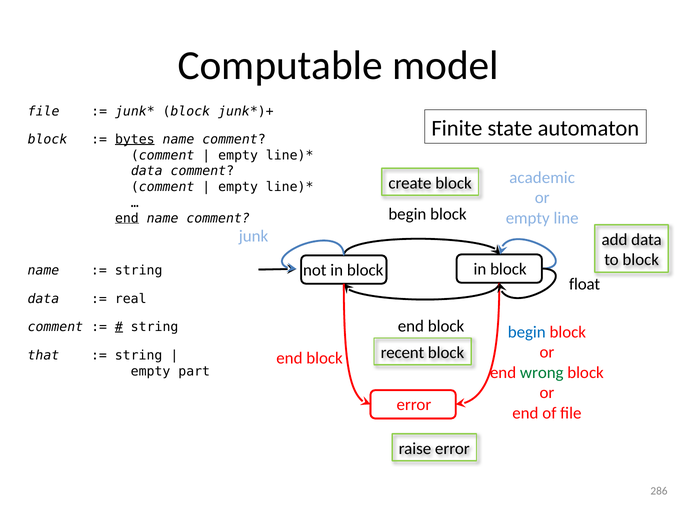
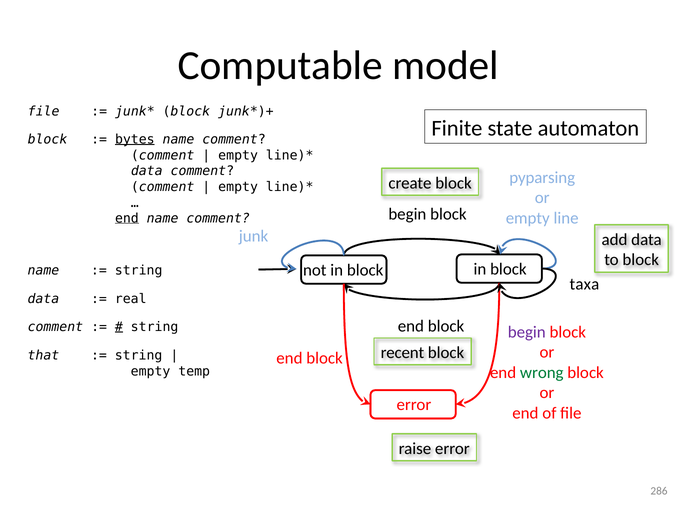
academic: academic -> pyparsing (542, 178)
float: float -> taxa (584, 285)
begin colour: blue -> purple (527, 332)
part: part -> temp (194, 372)
